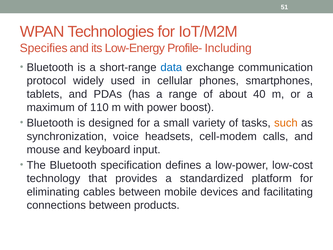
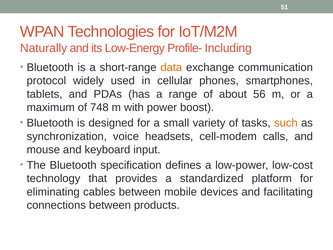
Specifies: Specifies -> Naturally (44, 48)
data colour: blue -> orange (171, 67)
40: 40 -> 56 (259, 94)
110: 110 -> 748 (99, 107)
